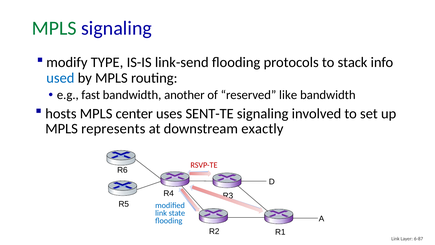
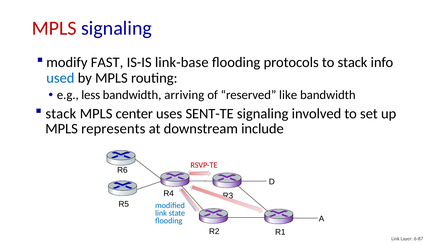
MPLS colour: green -> red (54, 28)
TYPE: TYPE -> FAST (107, 62)
link-send: link-send -> link-base (182, 62)
fast: fast -> less (91, 95)
another: another -> arriving (184, 95)
hosts: hosts -> stack (61, 114)
exactly: exactly -> include (262, 128)
